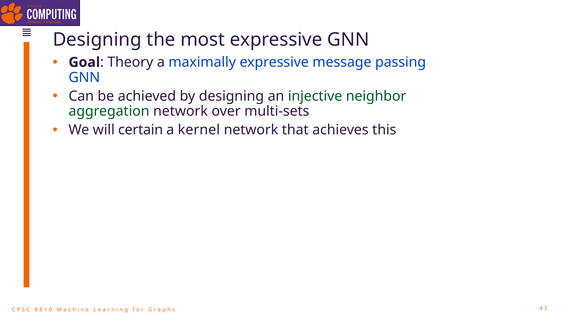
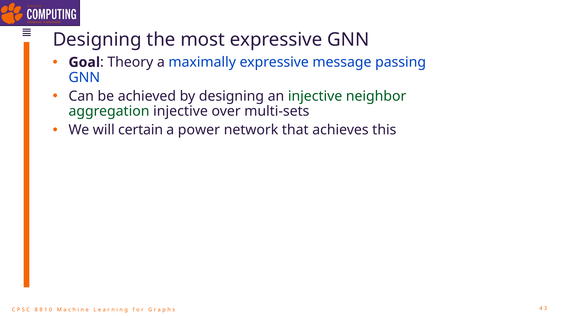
aggregation network: network -> injective (181, 111)
kernel: kernel -> power (199, 130)
